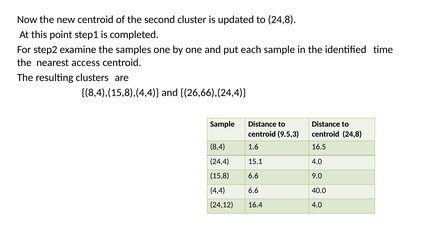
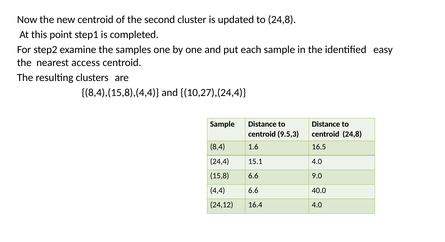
time: time -> easy (383, 50)
26,66),(24,4: 26,66),(24,4 -> 10,27),(24,4 (213, 93)
